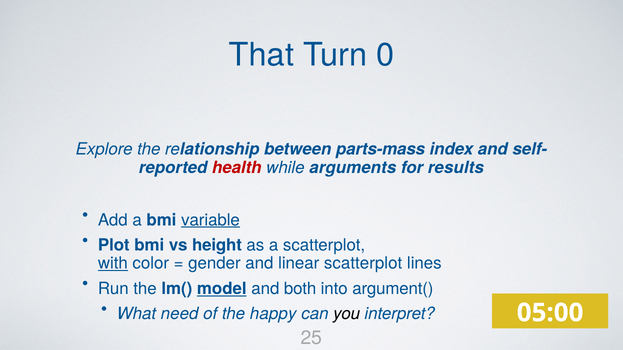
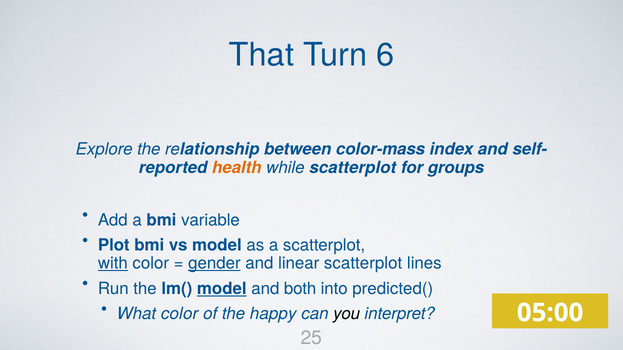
0: 0 -> 6 (385, 55)
parts-mass: parts-mass -> color-mass (380, 150)
health colour: red -> orange (237, 168)
while arguments: arguments -> scatterplot (353, 168)
results: results -> groups (456, 168)
variable underline: present -> none (211, 220)
vs height: height -> model (217, 245)
gender underline: none -> present (214, 264)
argument(: argument( -> predicted( (393, 289)
What need: need -> color (180, 314)
